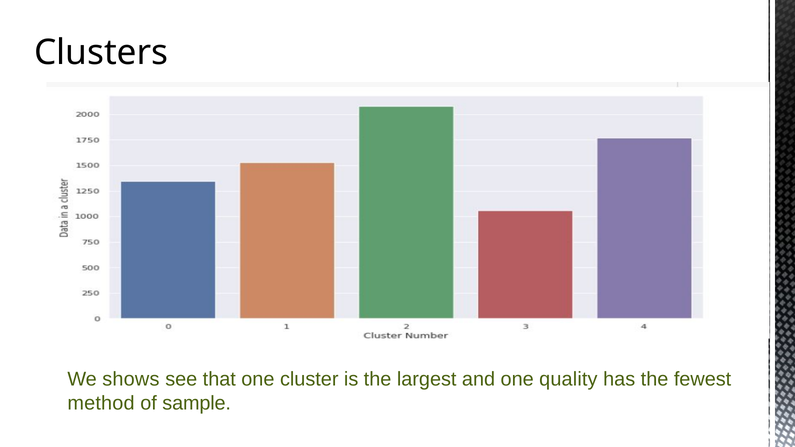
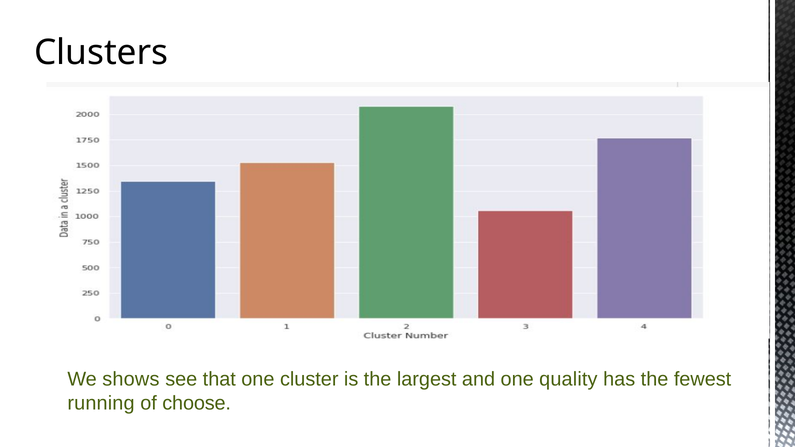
method: method -> running (101, 403)
sample: sample -> choose (197, 403)
